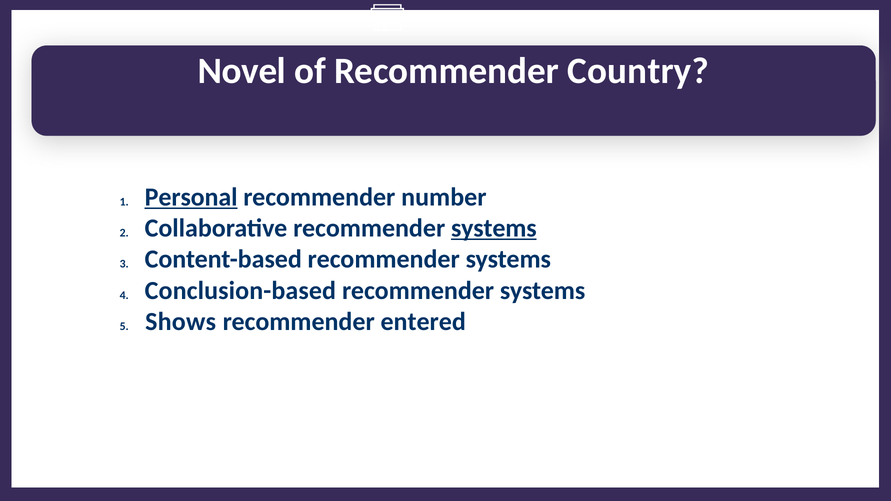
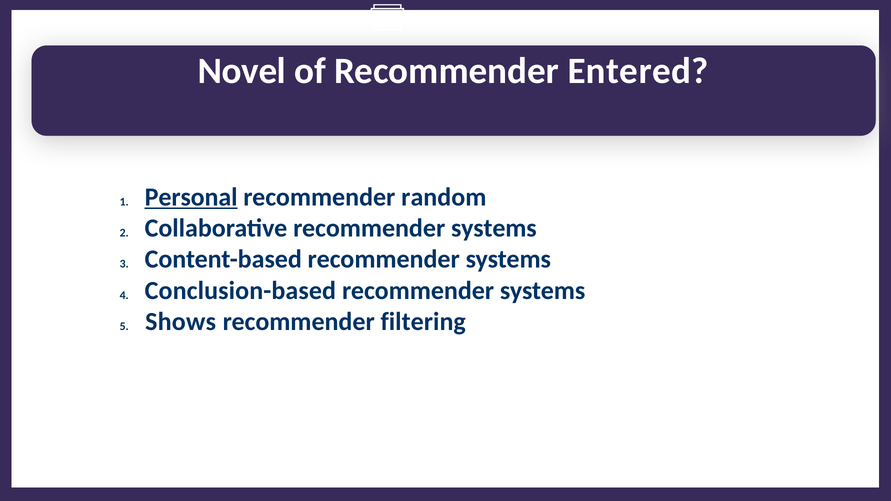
Country: Country -> Entered (638, 71)
number: number -> random (444, 197)
systems underline: present -> none (494, 228)
entered: entered -> filtering (423, 322)
